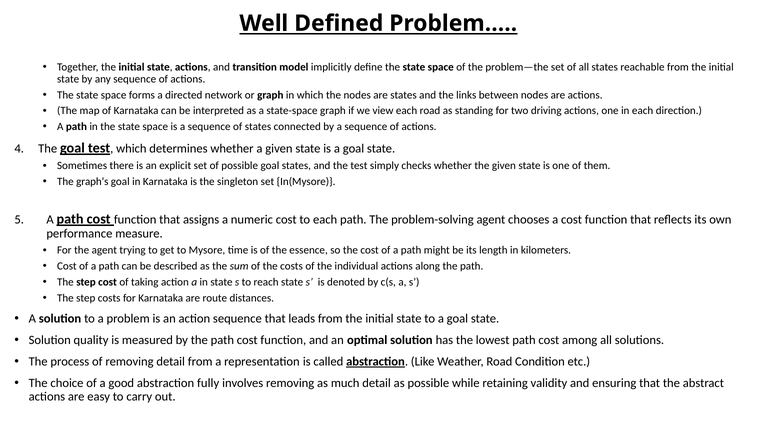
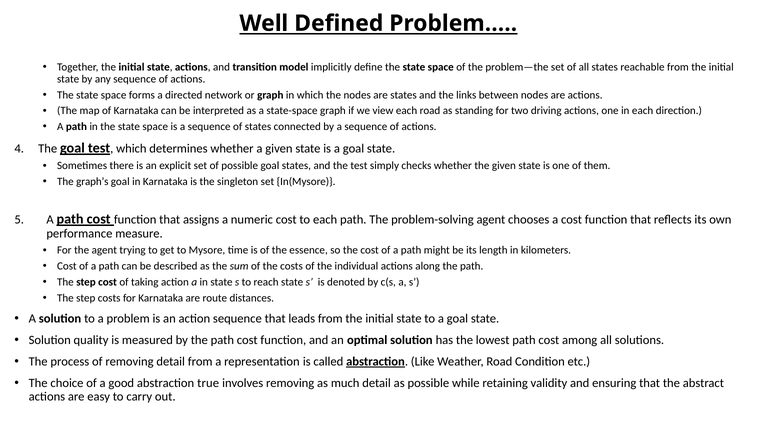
fully: fully -> true (208, 383)
